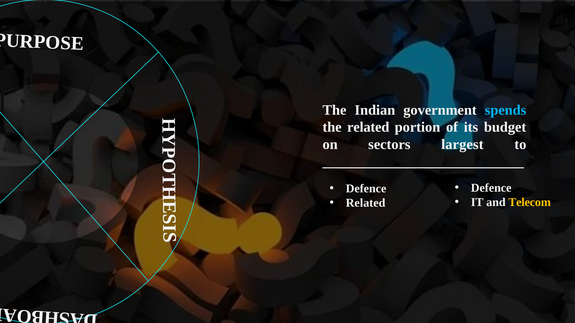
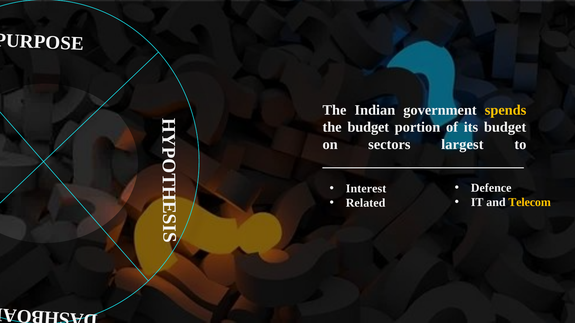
spends colour: light blue -> yellow (506, 110)
the related: related -> budget (368, 127)
Defence: Defence -> Interest (366, 189)
